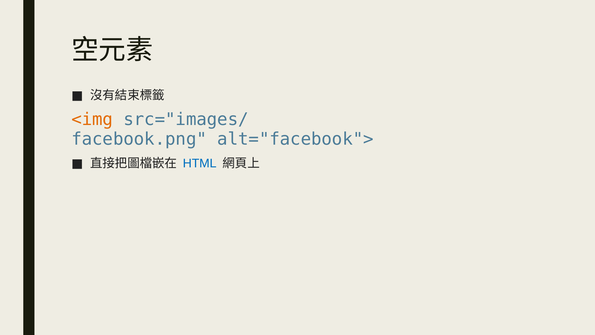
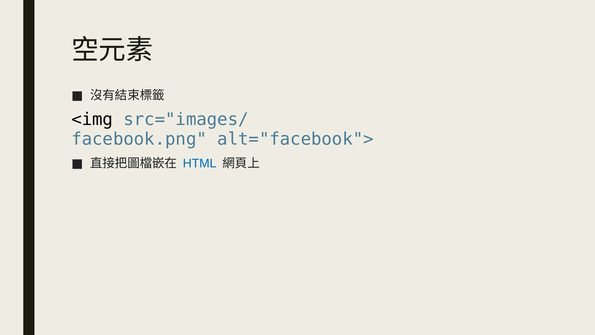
<img colour: orange -> black (92, 119)
